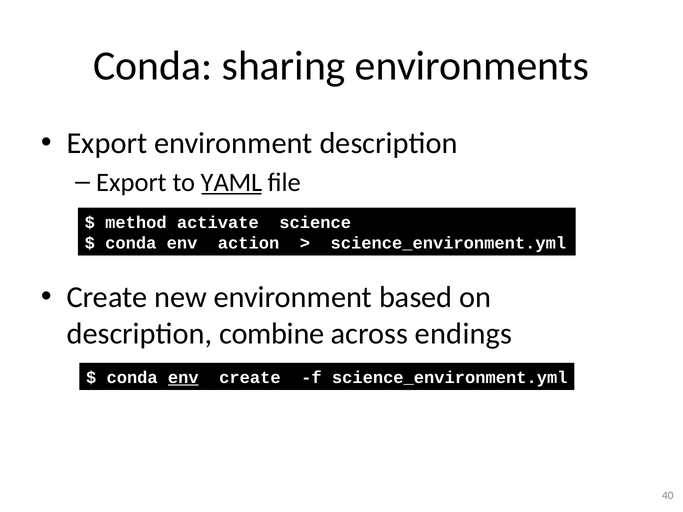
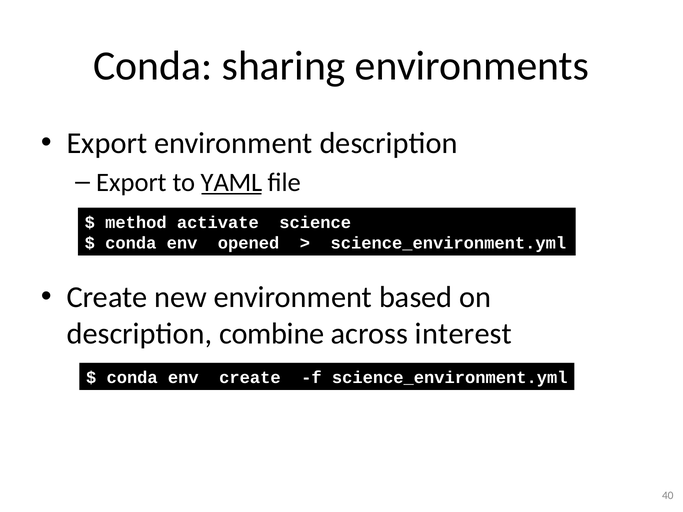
action: action -> opened (249, 243)
endings: endings -> interest (464, 334)
env underline: present -> none (183, 378)
